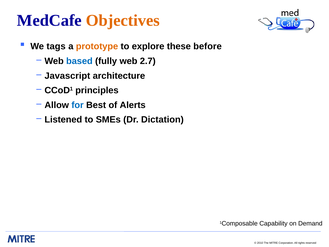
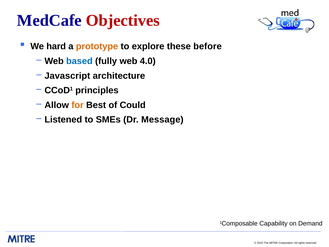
Objectives colour: orange -> red (123, 20)
tags: tags -> hard (56, 46)
2.7: 2.7 -> 4.0 (148, 61)
for colour: blue -> orange (78, 105)
Alerts: Alerts -> Could (133, 105)
Dictation: Dictation -> Message (162, 120)
